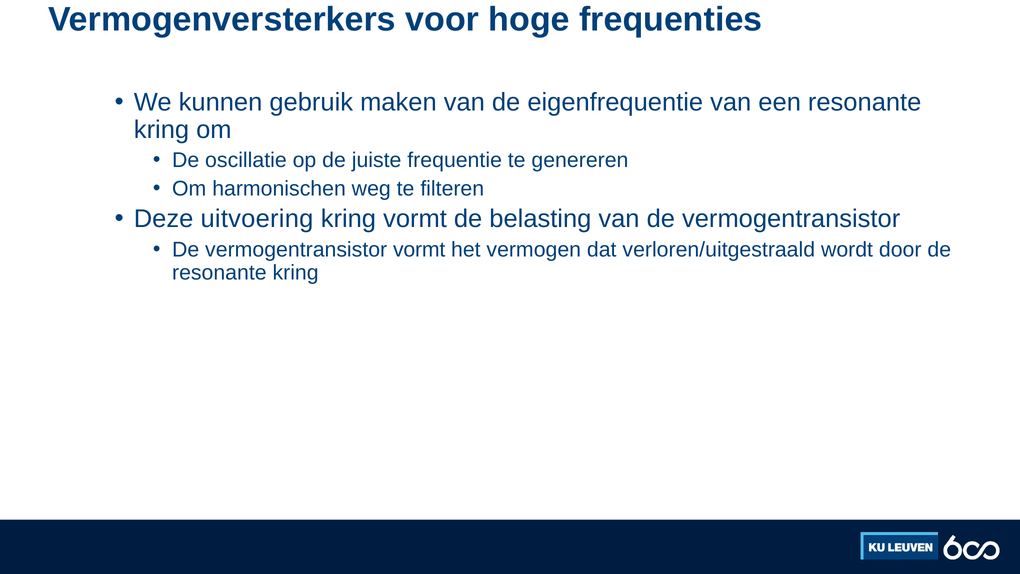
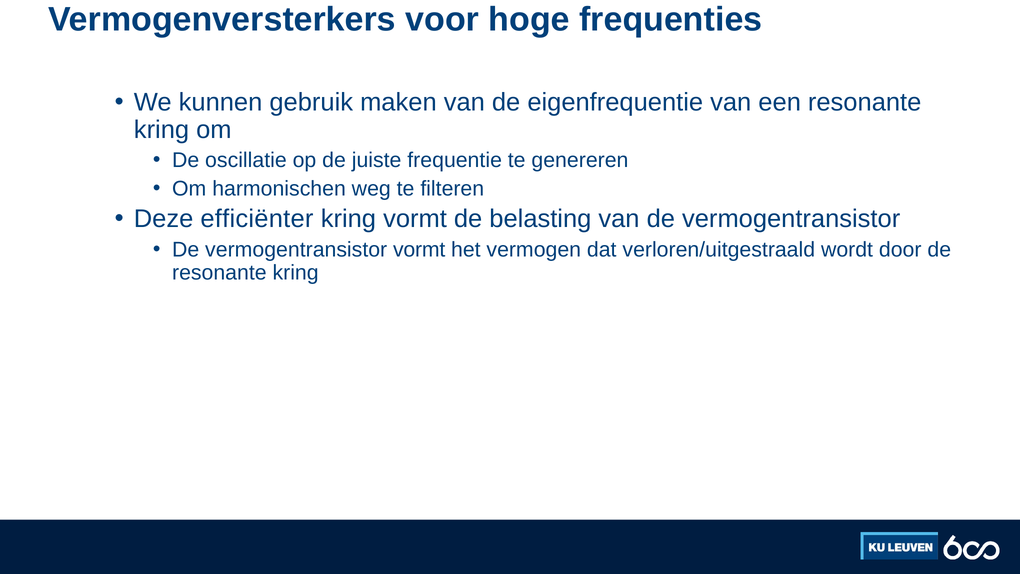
uitvoering: uitvoering -> efficiënter (257, 219)
